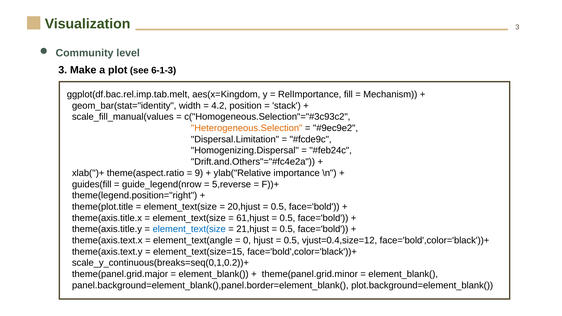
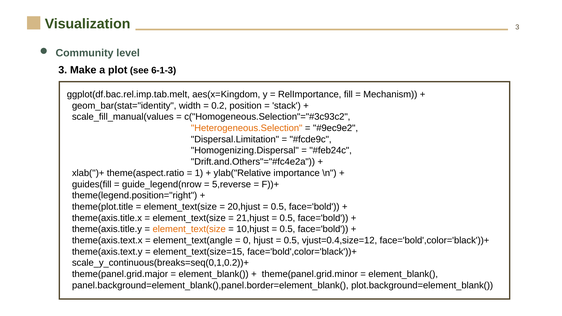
4.2: 4.2 -> 0.2 (219, 106)
9: 9 -> 1 (199, 173)
61,hjust: 61,hjust -> 21,hjust (253, 218)
element_text(size colour: blue -> orange (189, 229)
21,hjust: 21,hjust -> 10,hjust (253, 229)
